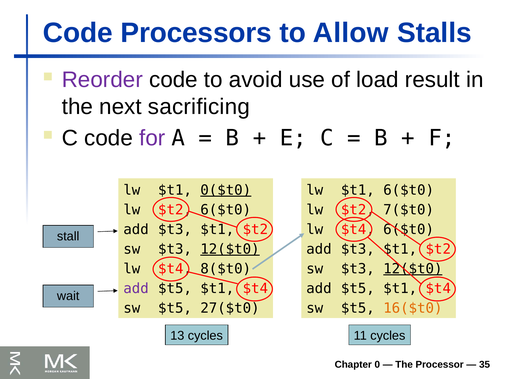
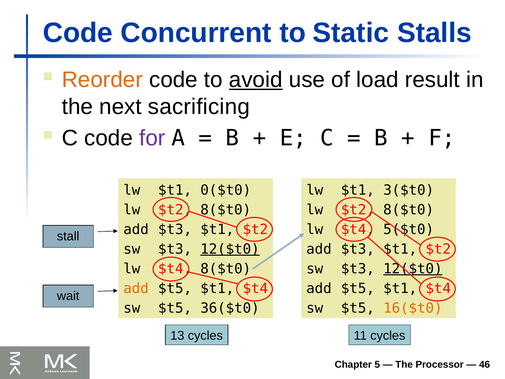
Processors: Processors -> Concurrent (196, 33)
Allow: Allow -> Static (351, 33)
Reorder colour: purple -> orange (102, 80)
avoid underline: none -> present (256, 80)
0($t0 underline: present -> none (226, 190)
$t1 6($t0: 6($t0 -> 3($t0 (409, 190)
6($t0: 6($t0 -> 8($t0 (226, 210)
7($t0: 7($t0 -> 8($t0 (409, 210)
$t4 6($t0: 6($t0 -> 5($t0 (409, 229)
add colour: purple -> orange (136, 288)
27($t0: 27($t0 -> 36($t0 (230, 308)
0: 0 -> 5 (377, 365)
35: 35 -> 46 (485, 365)
